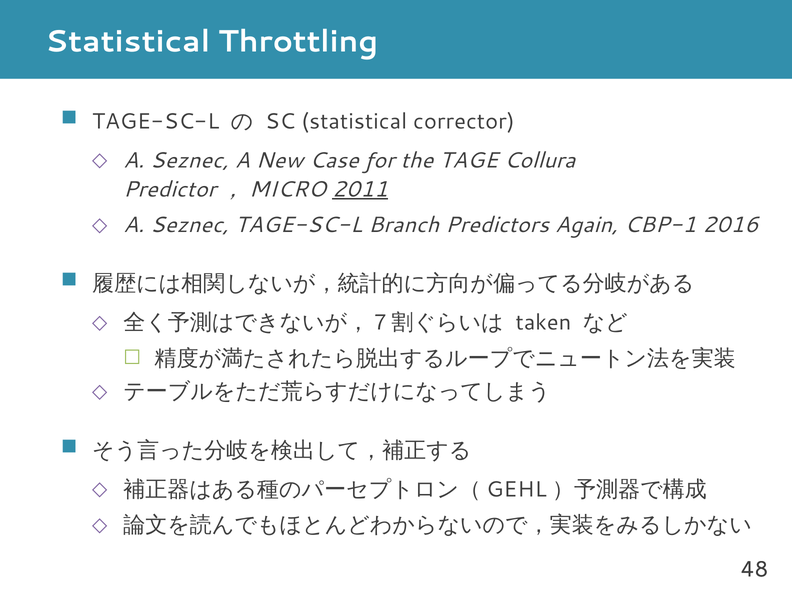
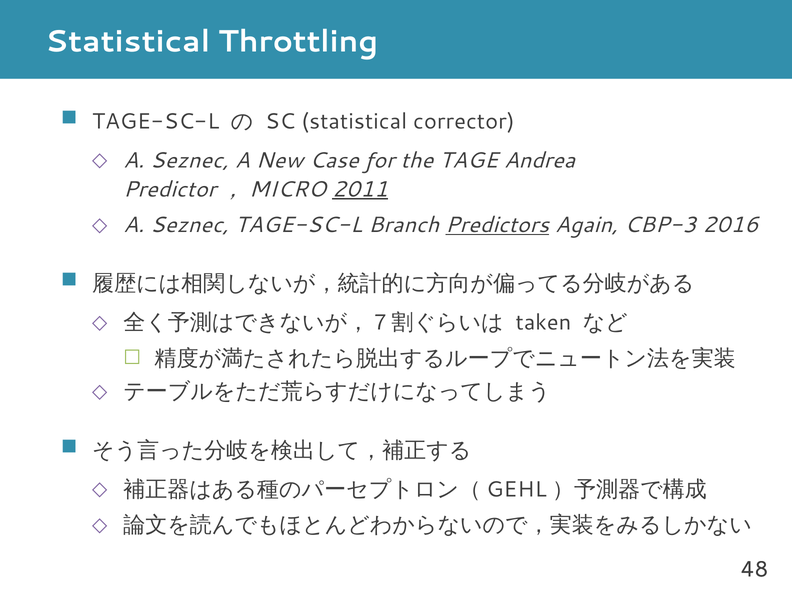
Collura: Collura -> Andrea (540, 160)
Predictors underline: none -> present (497, 225)
CBP-1: CBP-1 -> CBP-3 (660, 225)
